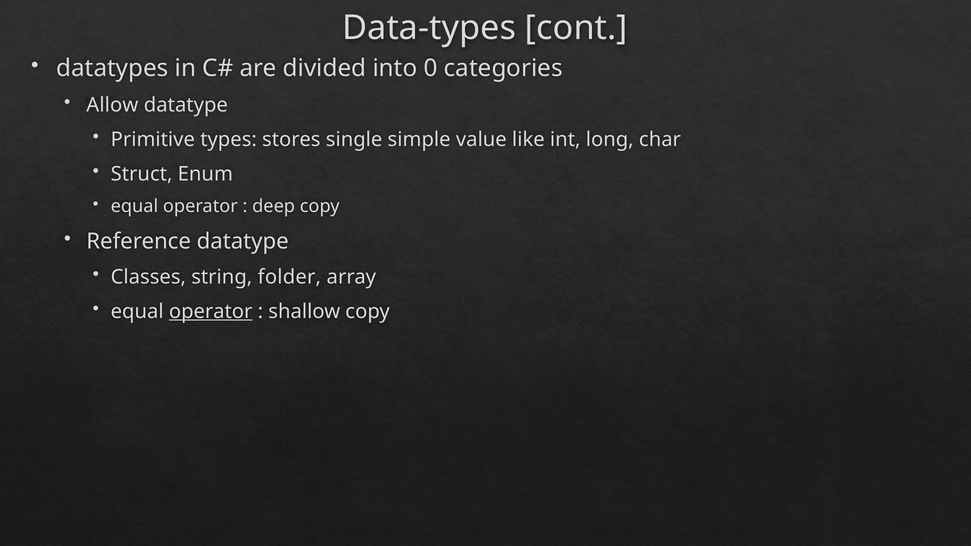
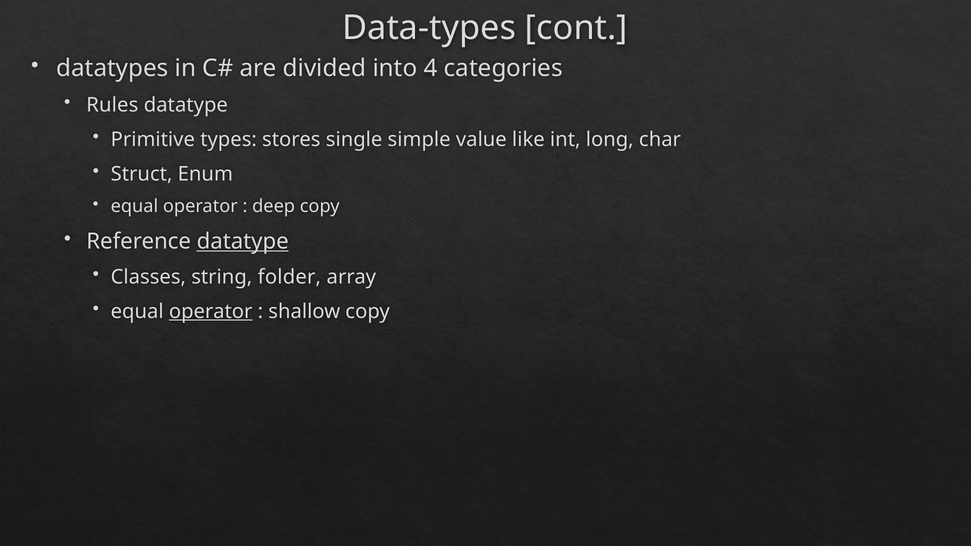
0: 0 -> 4 (430, 68)
Allow: Allow -> Rules (112, 105)
datatype underline: none -> present (243, 242)
